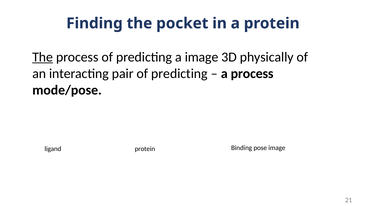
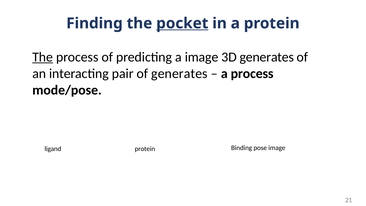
pocket underline: none -> present (182, 23)
3D physically: physically -> generates (267, 57)
pair of predicting: predicting -> generates (179, 73)
